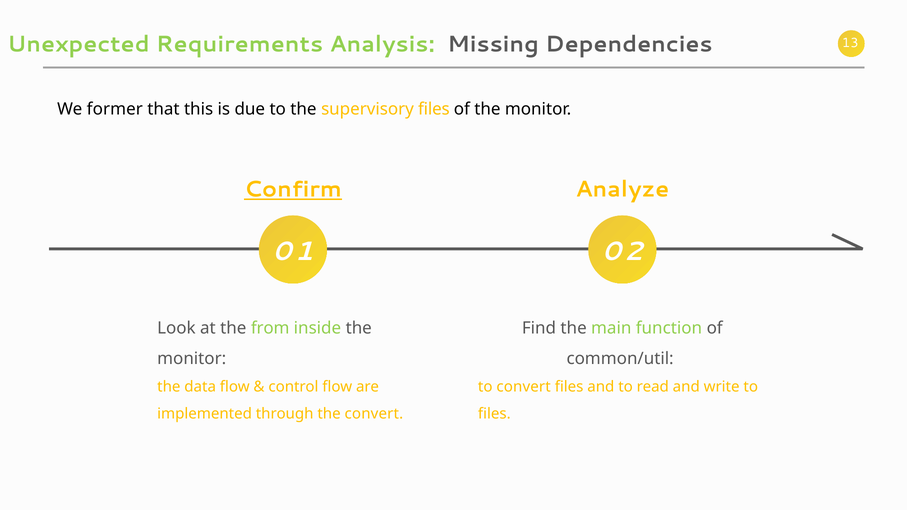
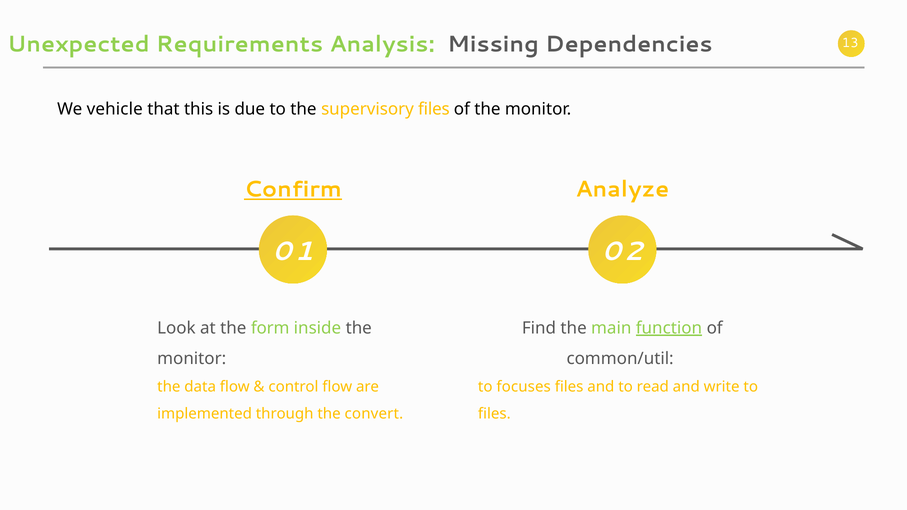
former: former -> vehicle (115, 109)
from: from -> form (270, 328)
function underline: none -> present (669, 328)
to convert: convert -> focuses (524, 387)
